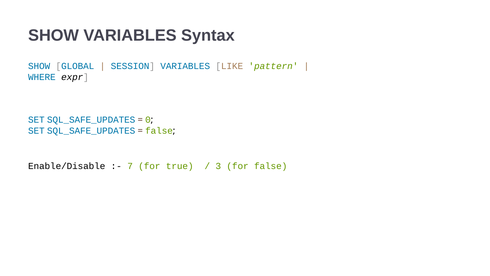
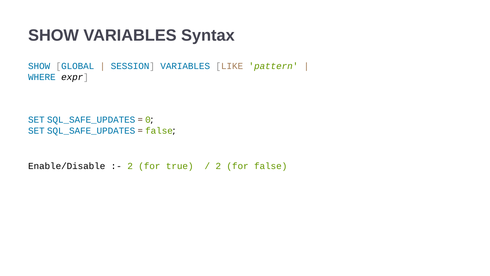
7: 7 -> 2 (130, 166)
3: 3 -> 2 (218, 166)
